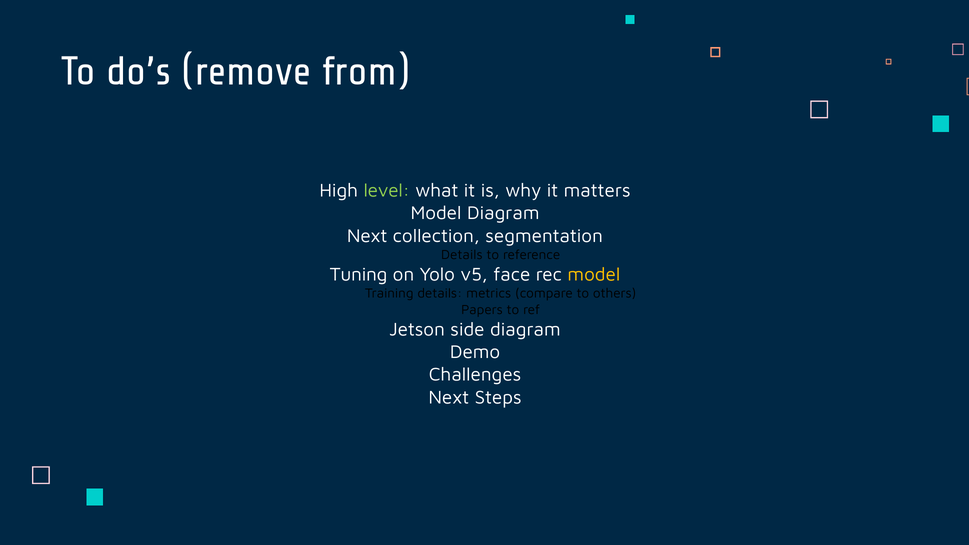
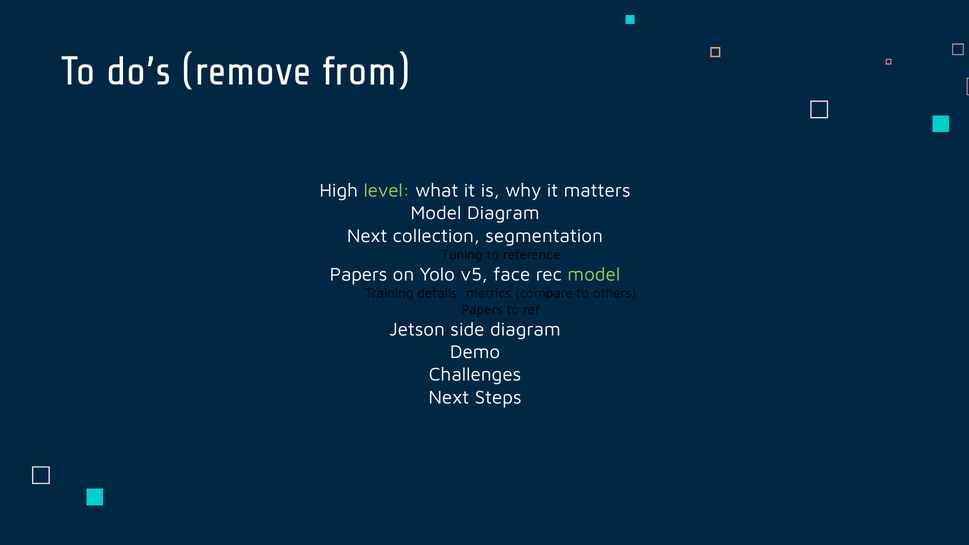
Details: Details -> Tuning (462, 255)
Tuning: Tuning -> Papers (359, 275)
model colour: yellow -> light green (594, 275)
